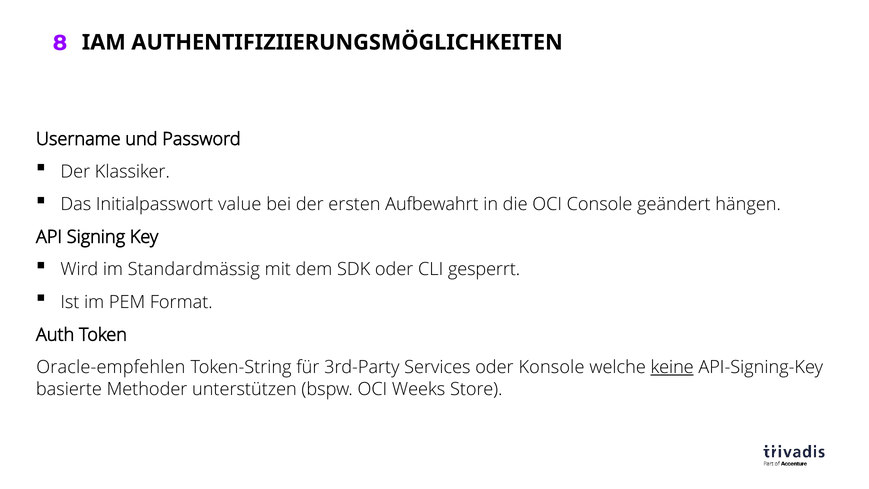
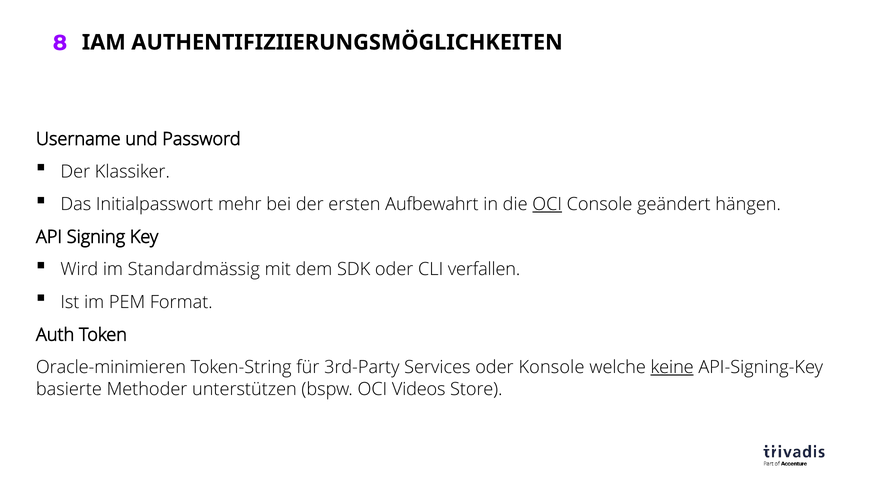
value: value -> mehr (240, 204)
OCI underline: none -> present (547, 204)
gesperrt: gesperrt -> verfallen (484, 269)
Oracle-empfehlen: Oracle-empfehlen -> Oracle-minimieren (111, 367)
Weeks: Weeks -> Videos (419, 389)
